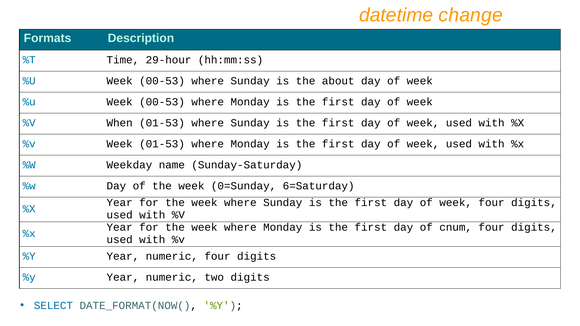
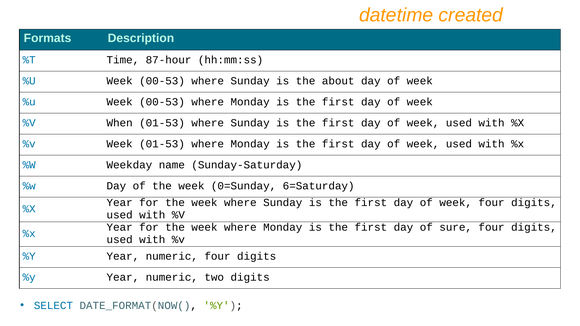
change: change -> created (471, 15)
29-hour: 29-hour -> 87-hour (169, 60)
cnum: cnum -> sure (456, 228)
